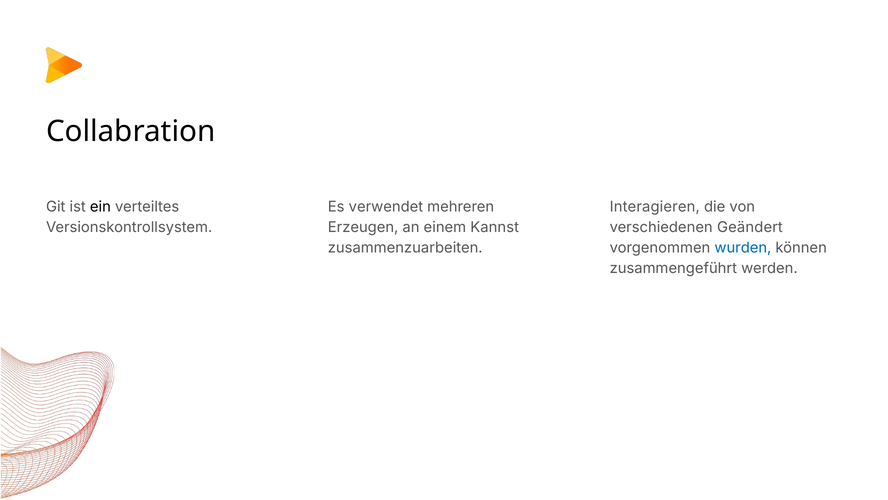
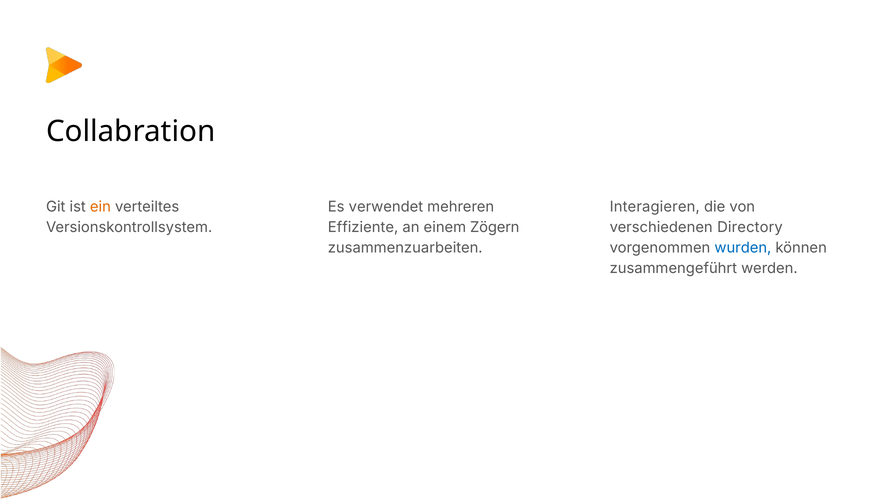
ein colour: black -> orange (100, 207)
Erzeugen: Erzeugen -> Effiziente (363, 227)
Kannst: Kannst -> Zögern (495, 227)
Geändert: Geändert -> Directory (750, 227)
